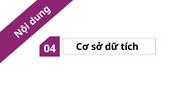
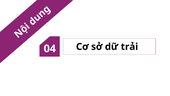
tích: tích -> trải (129, 47)
